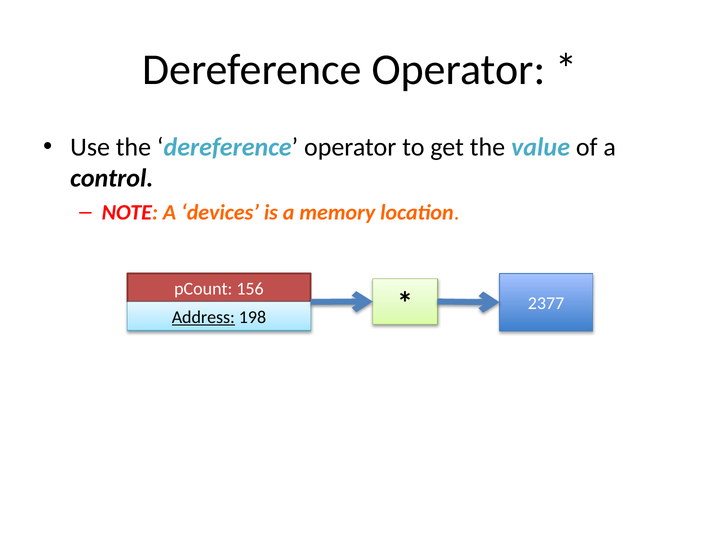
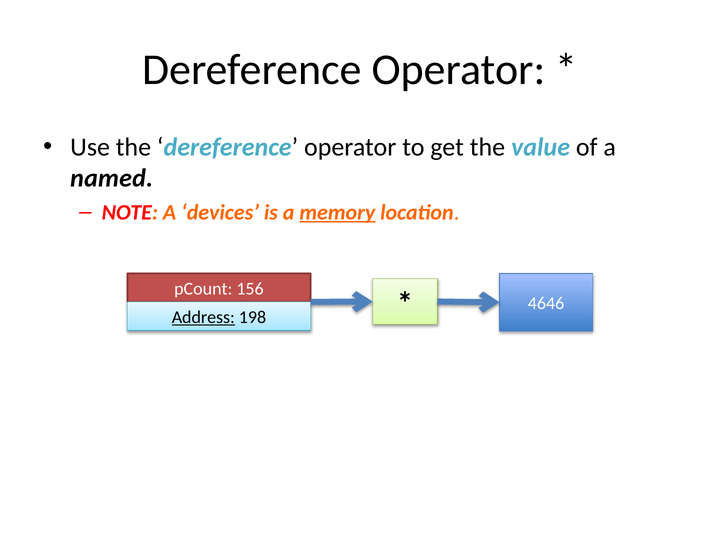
control: control -> named (112, 178)
memory underline: none -> present (337, 212)
2377: 2377 -> 4646 (546, 304)
